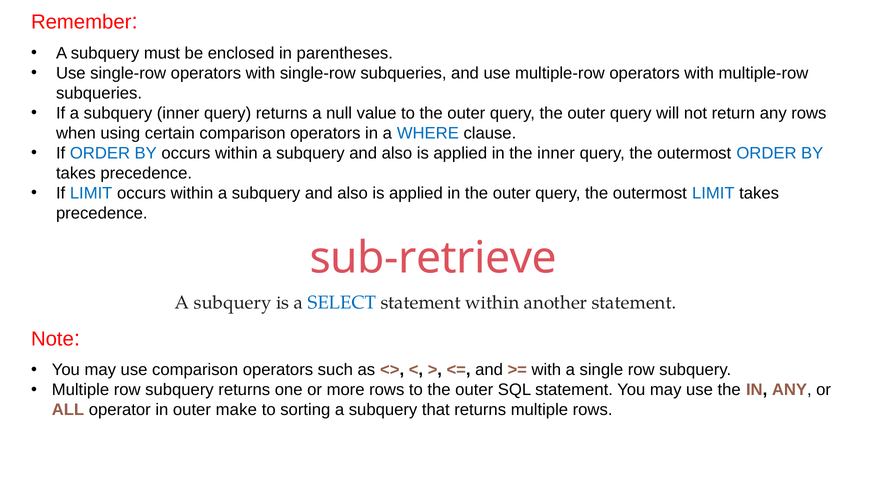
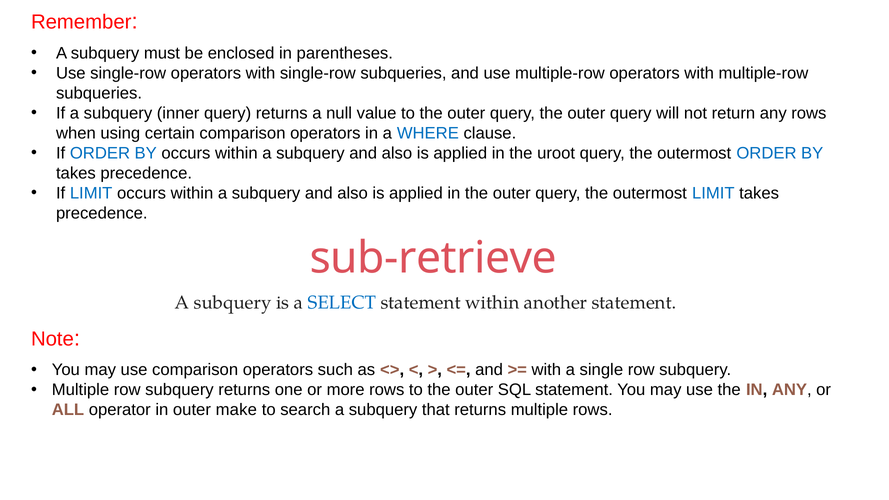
the inner: inner -> uroot (556, 153)
sorting: sorting -> search (305, 410)
